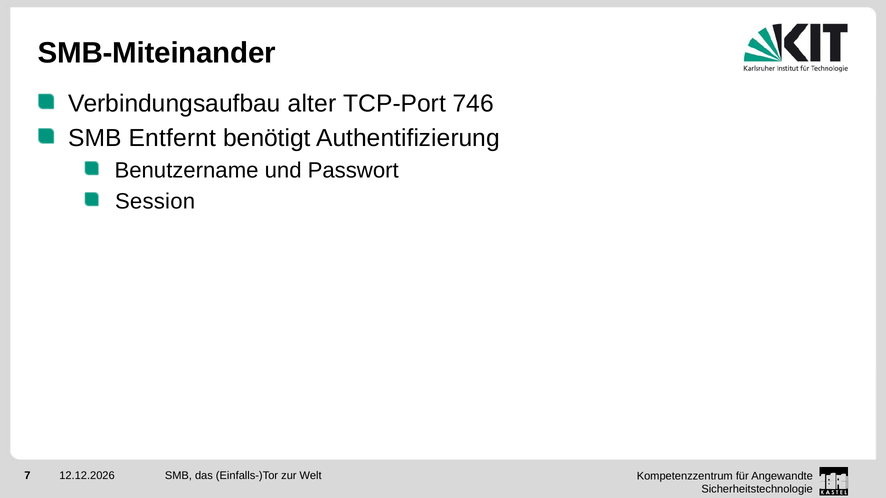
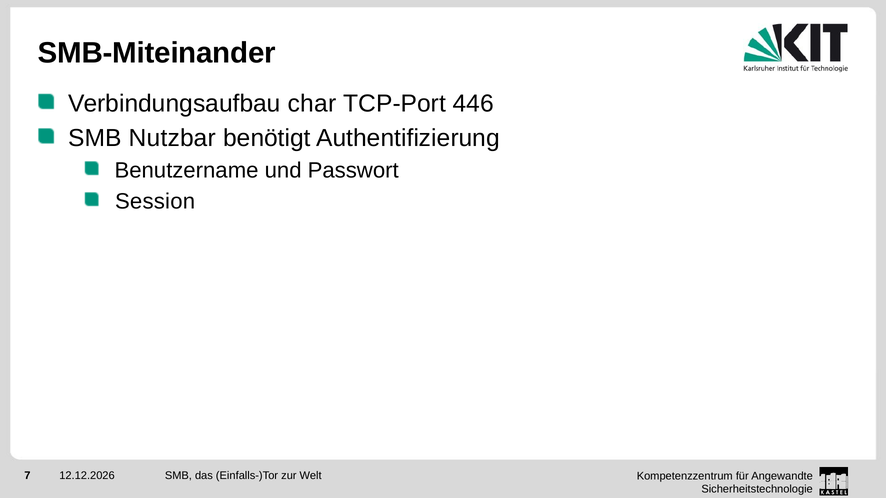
alter: alter -> char (312, 104)
746: 746 -> 446 (473, 104)
Entfernt: Entfernt -> Nutzbar (172, 138)
